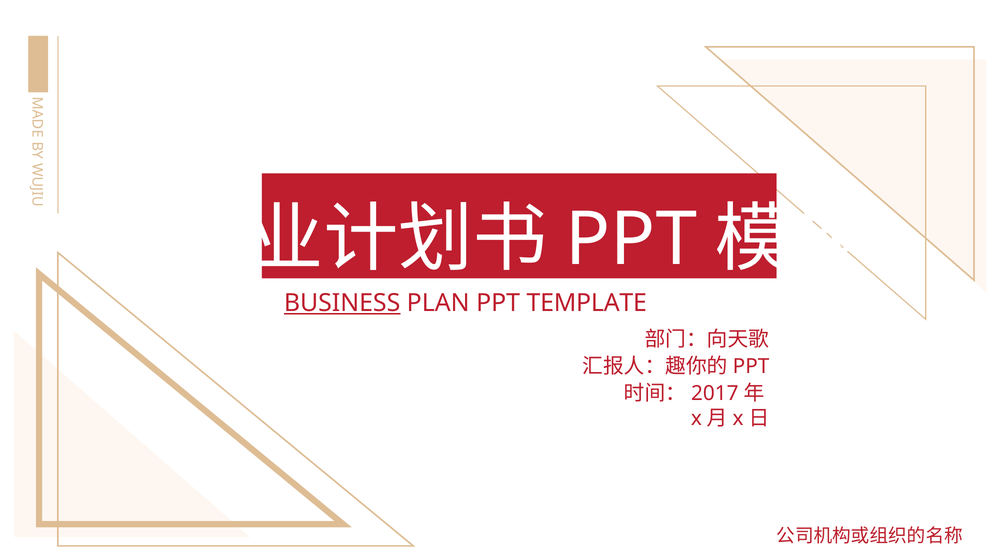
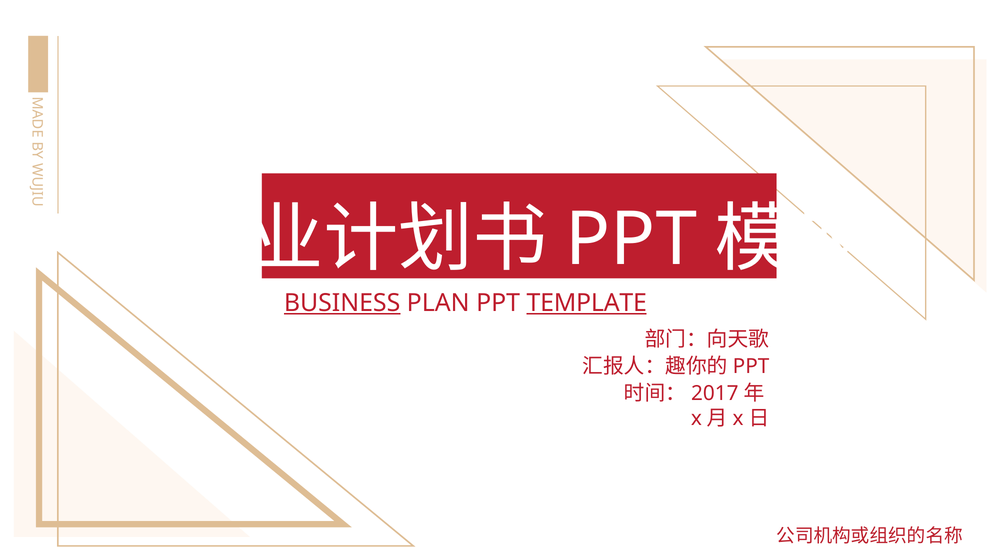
TEMPLATE underline: none -> present (587, 303)
